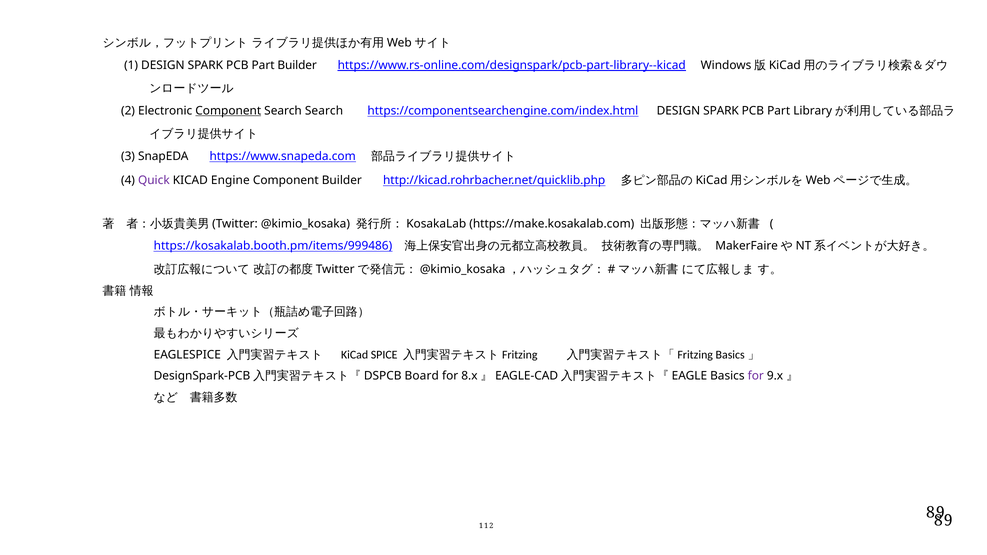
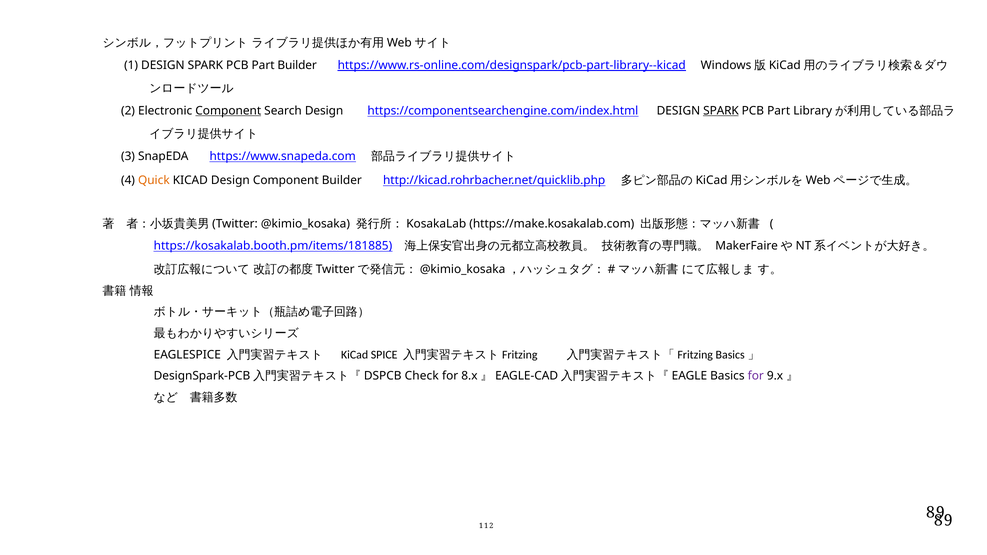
Search Search: Search -> Design (324, 111)
SPARK underline: none -> present (721, 111)
Quick colour: purple -> orange (154, 181)
KICAD Engine: Engine -> Design (230, 181)
https://kosakalab.booth.pm/items/999486: https://kosakalab.booth.pm/items/999486 -> https://kosakalab.booth.pm/items/181885 (273, 246)
Board: Board -> Check (422, 376)
